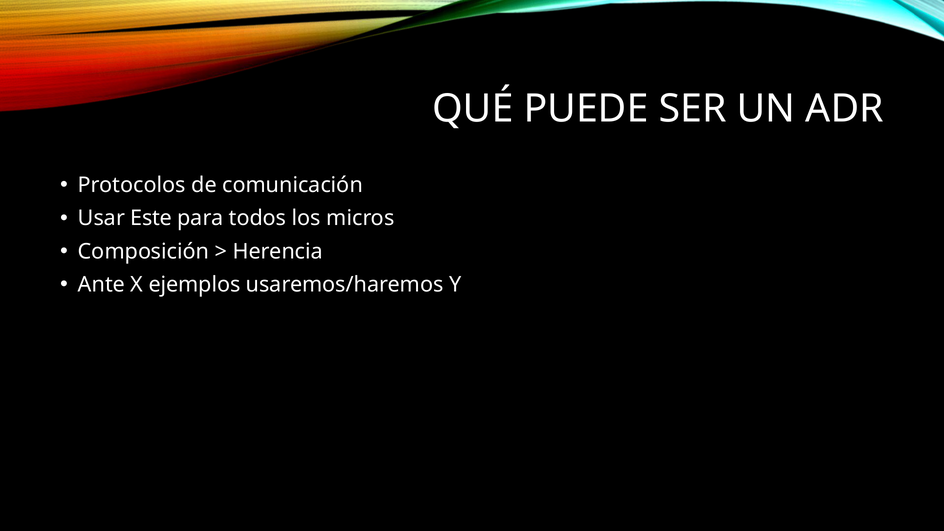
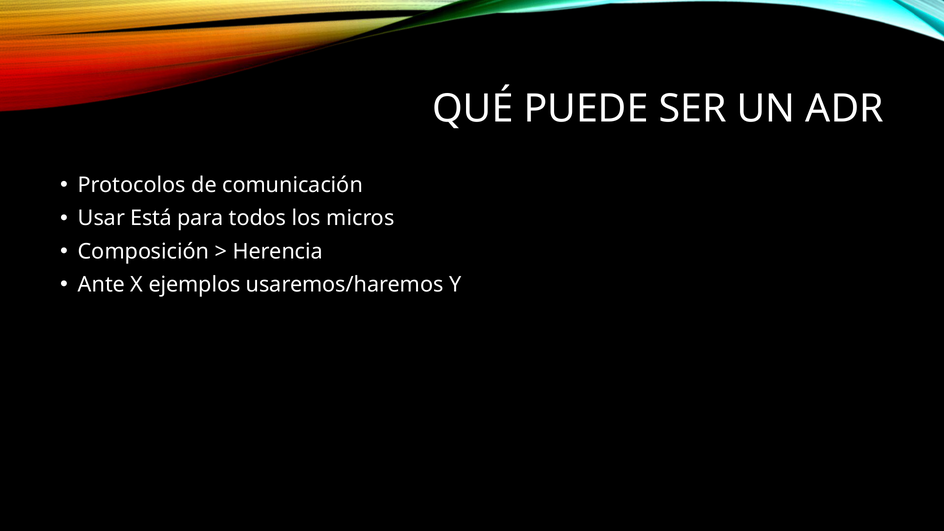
Este: Este -> Está (151, 218)
